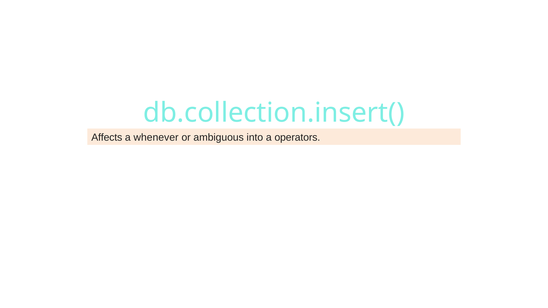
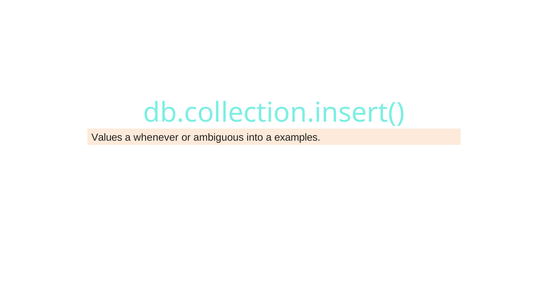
Affects: Affects -> Values (107, 138)
operators: operators -> examples (297, 138)
